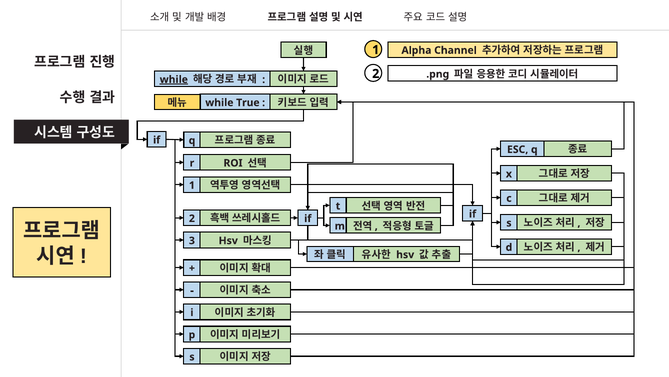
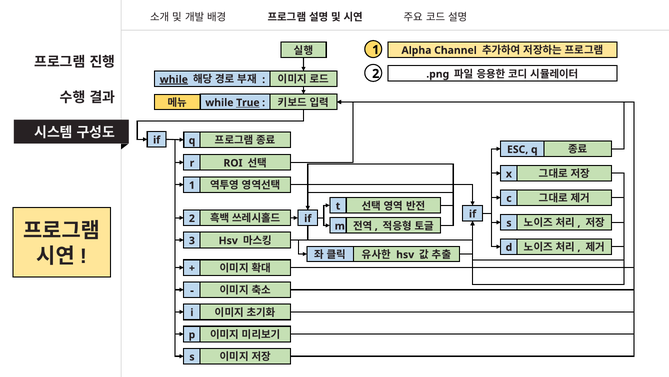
True underline: none -> present (248, 103)
